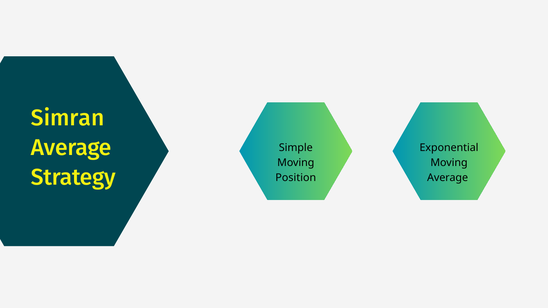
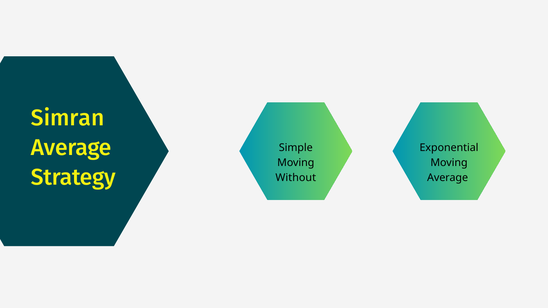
Position: Position -> Without (296, 178)
